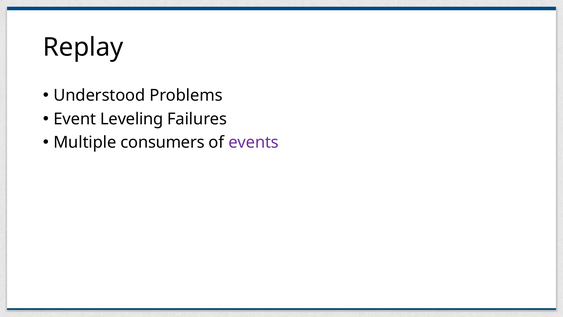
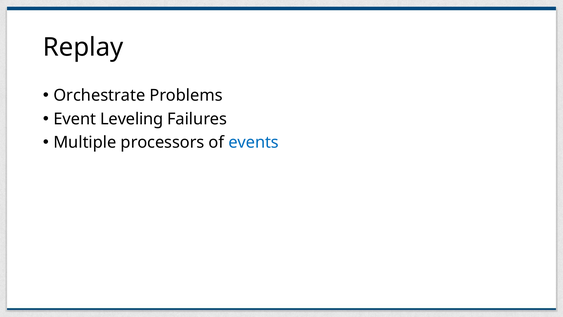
Understood: Understood -> Orchestrate (99, 95)
consumers: consumers -> processors (163, 142)
events colour: purple -> blue (254, 142)
